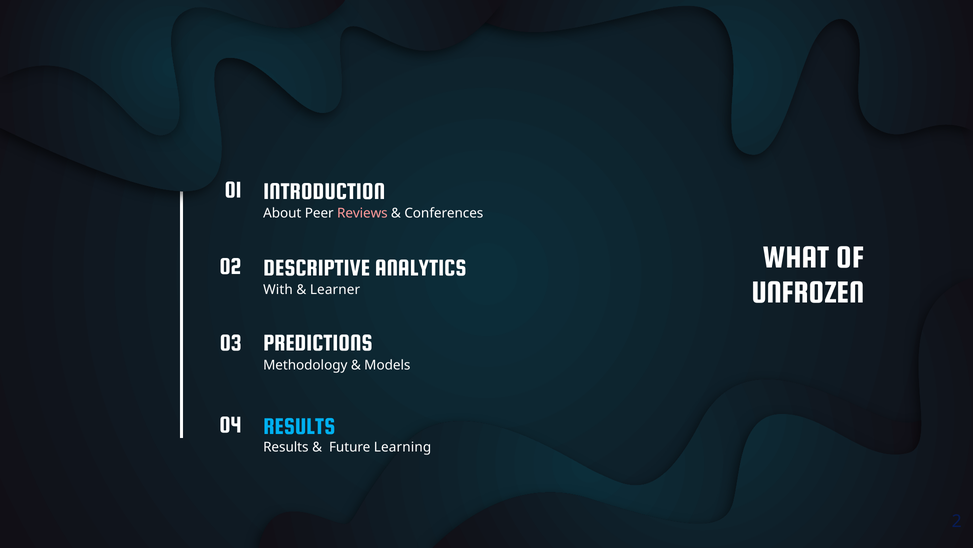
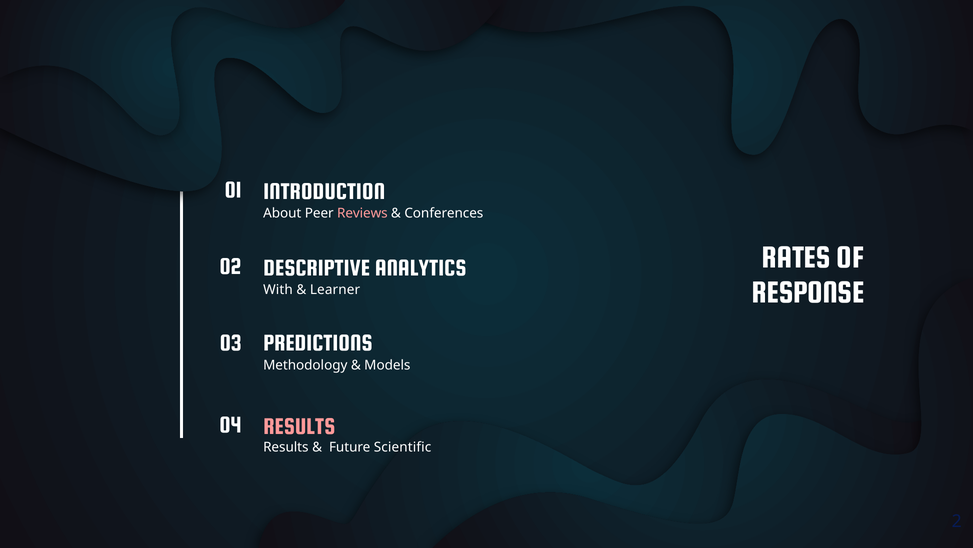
WHAT: WHAT -> RATES (796, 257)
UNFROZEN: UNFROZEN -> RESPONSE (808, 292)
RESULTS colour: light blue -> pink (299, 425)
Learning: Learning -> Scientific (403, 447)
